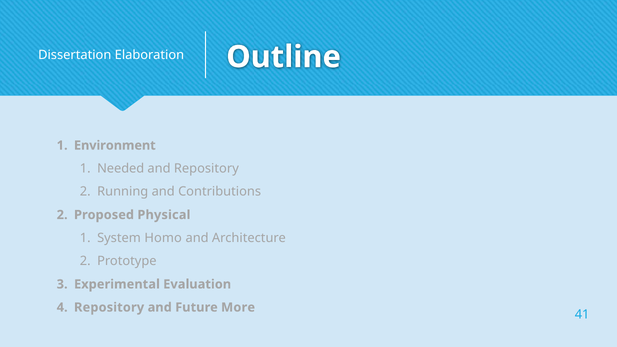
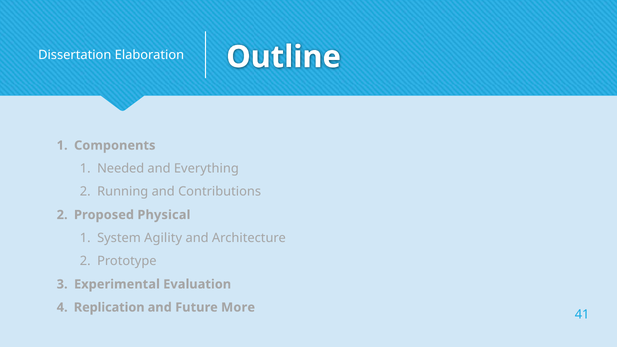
Environment: Environment -> Components (115, 145)
and Repository: Repository -> Everything (206, 169)
Homo: Homo -> Agility (163, 238)
Repository: Repository -> Replication (109, 307)
